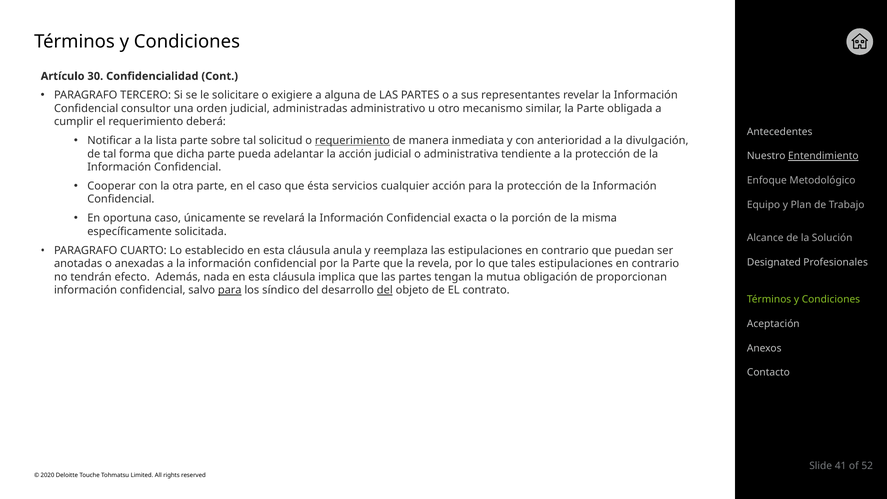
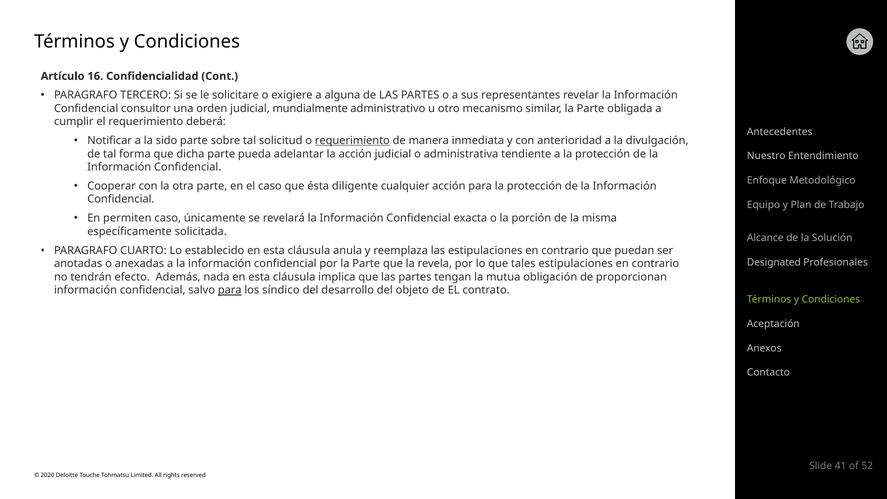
30: 30 -> 16 (95, 76)
administradas: administradas -> mundialmente (310, 108)
lista: lista -> sido (167, 141)
Entendimiento underline: present -> none (823, 156)
servicios: servicios -> diligente (355, 186)
oportuna: oportuna -> permiten (127, 218)
del underline: present -> none (385, 290)
